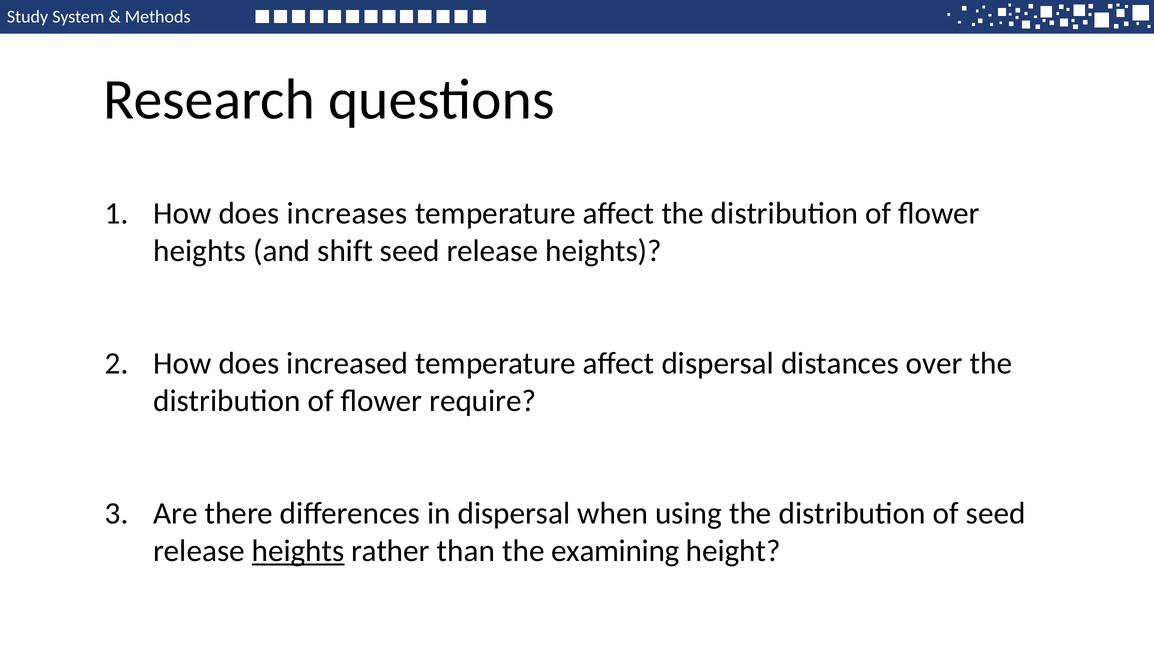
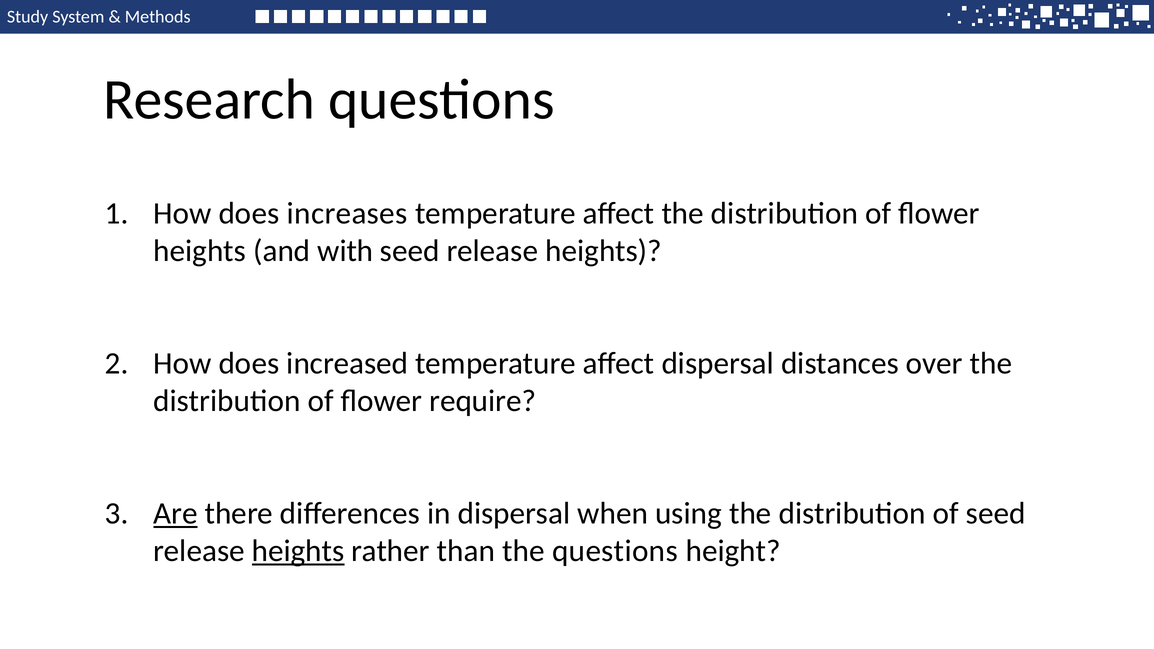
shift: shift -> with (345, 251)
Are underline: none -> present (176, 514)
the examining: examining -> questions (615, 551)
